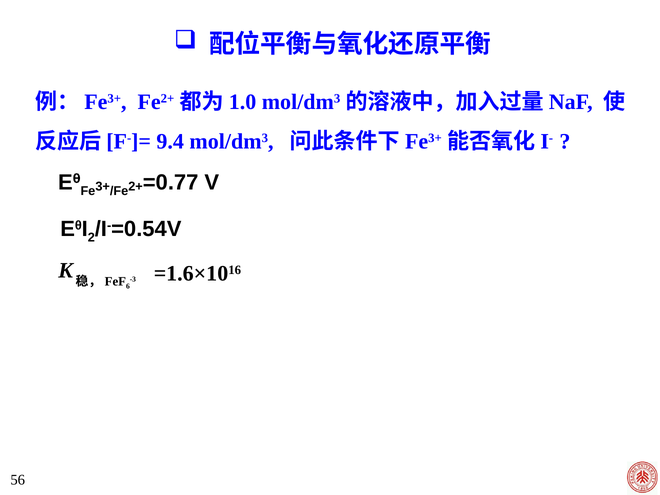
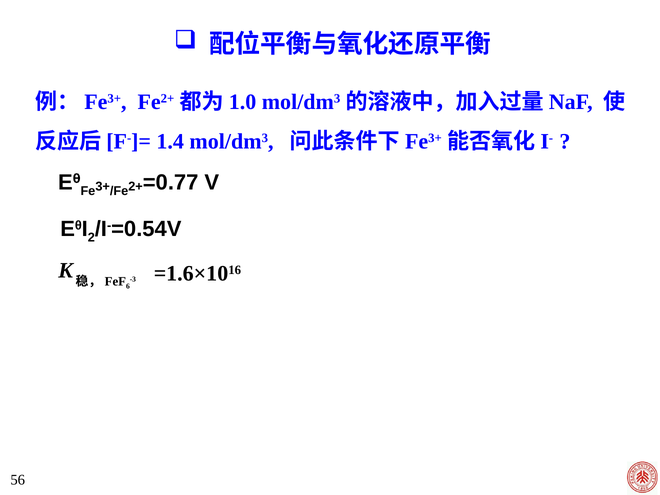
9.4: 9.4 -> 1.4 (170, 142)
